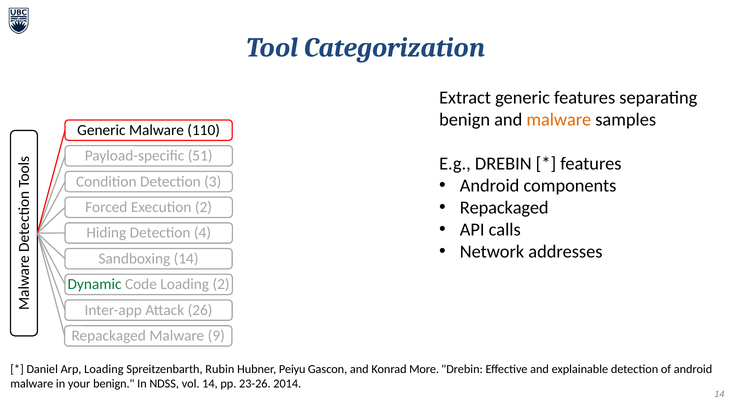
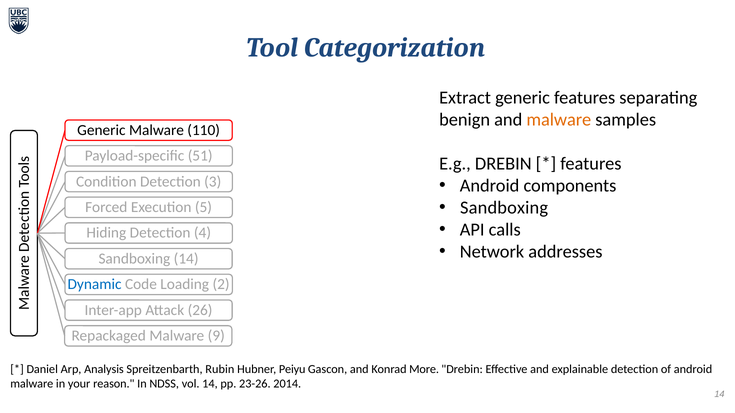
Repackaged: Repackaged -> Sandboxing (504, 208)
Execution 2: 2 -> 5 (203, 207)
Dynamic colour: green -> blue (95, 285)
Arp Loading: Loading -> Analysis (104, 369)
your benign: benign -> reason (114, 384)
